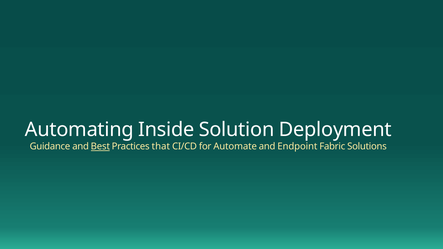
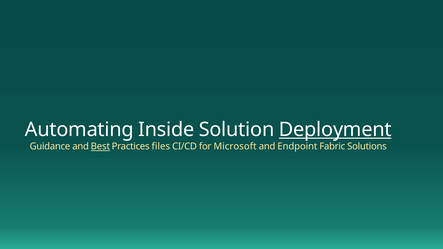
Deployment underline: none -> present (335, 130)
that: that -> files (161, 147)
Automate: Automate -> Microsoft (235, 147)
